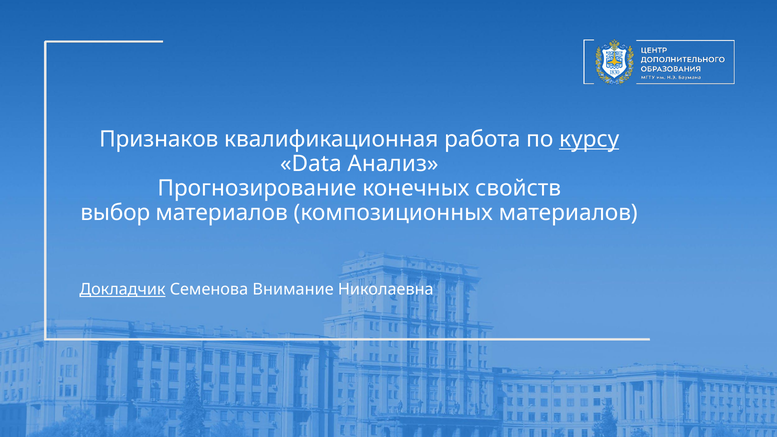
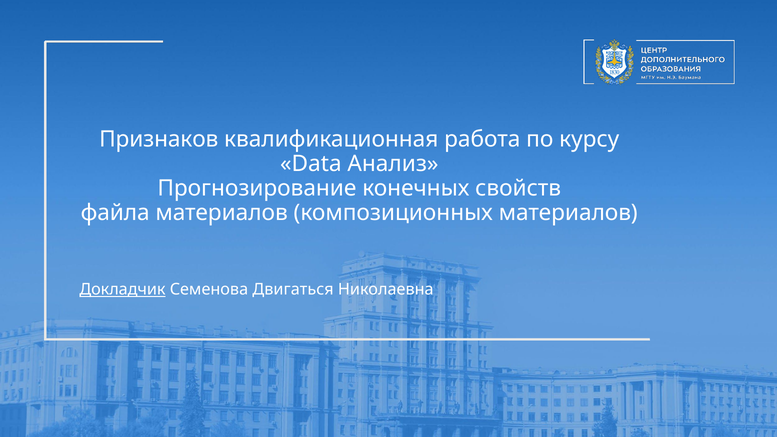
курсу underline: present -> none (589, 139)
выбор: выбор -> файла (115, 213)
Внимание: Внимание -> Двигаться (293, 290)
